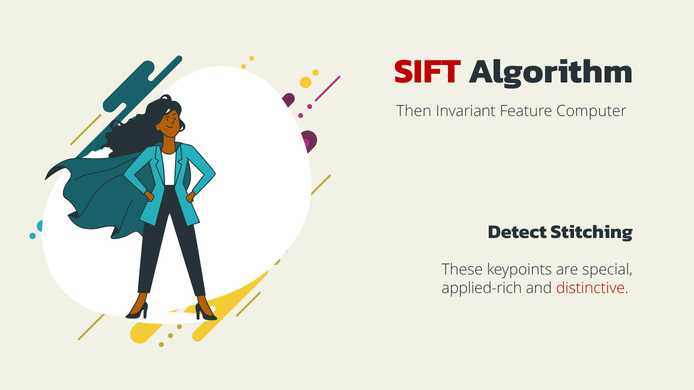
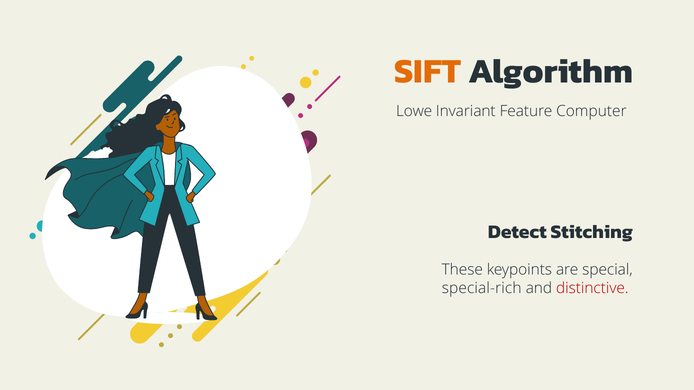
SIFT colour: red -> orange (428, 71)
Then: Then -> Lowe (414, 111)
applied-rich: applied-rich -> special-rich (482, 288)
